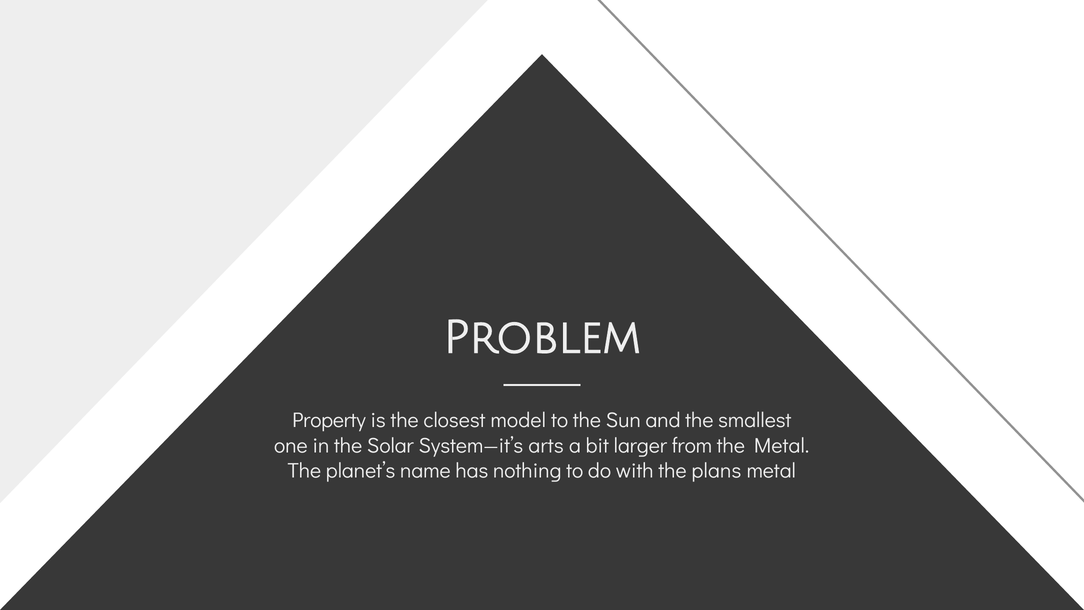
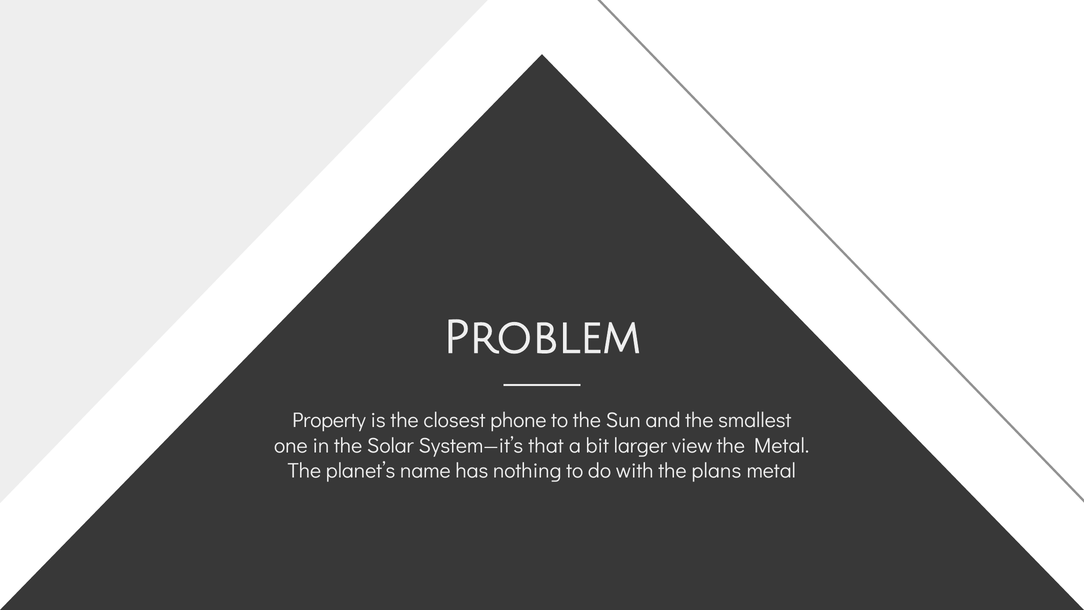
model: model -> phone (518, 420)
arts: arts -> that (546, 446)
from: from -> view (692, 446)
